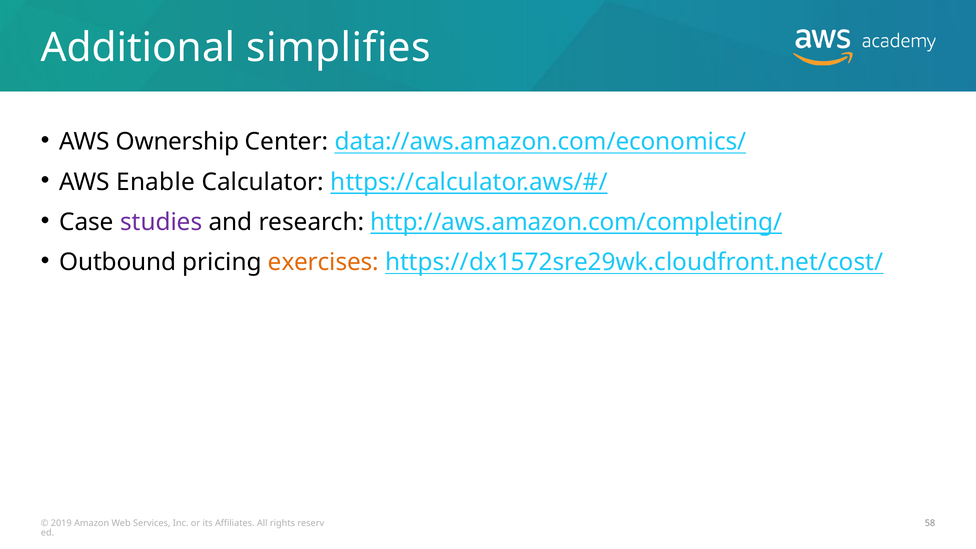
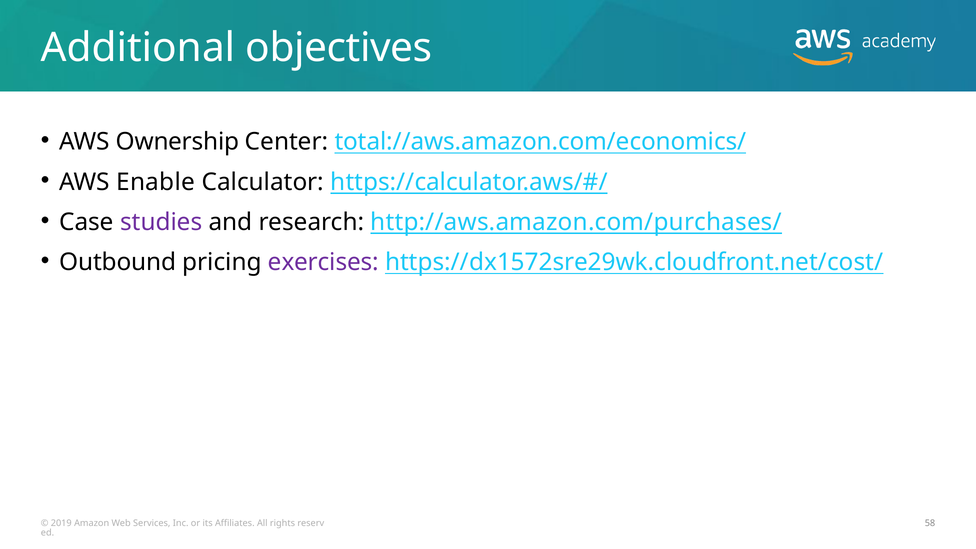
simplifies: simplifies -> objectives (339, 48)
data://aws.amazon.com/economics/: data://aws.amazon.com/economics/ -> total://aws.amazon.com/economics/ (540, 142)
http://aws.amazon.com/completing/: http://aws.amazon.com/completing/ -> http://aws.amazon.com/purchases/ (576, 222)
exercises colour: orange -> purple (323, 262)
